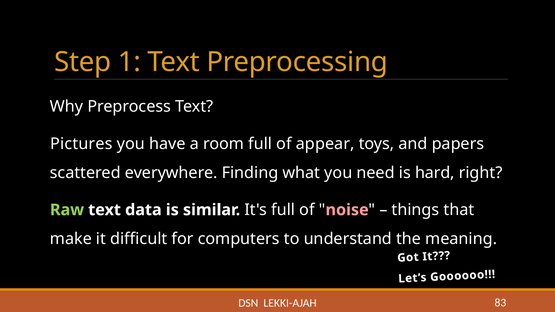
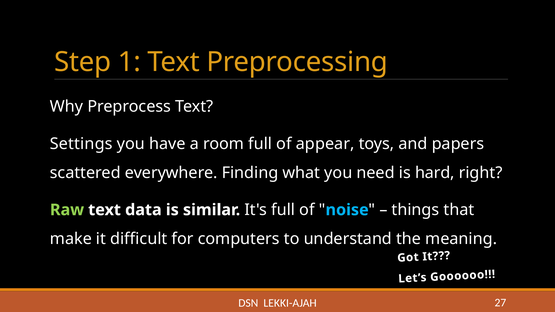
Pictures: Pictures -> Settings (81, 144)
noise colour: pink -> light blue (347, 210)
83: 83 -> 27 (500, 303)
